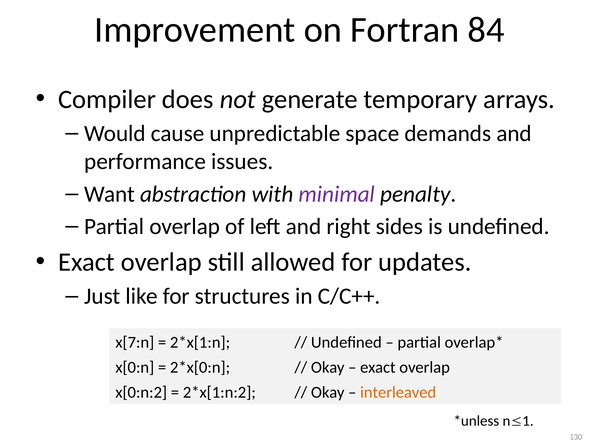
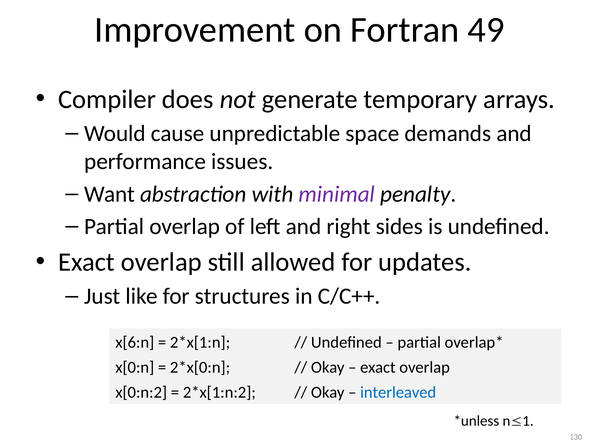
84: 84 -> 49 (486, 30)
x[7:n: x[7:n -> x[6:n (135, 342)
interleaved colour: orange -> blue (398, 392)
